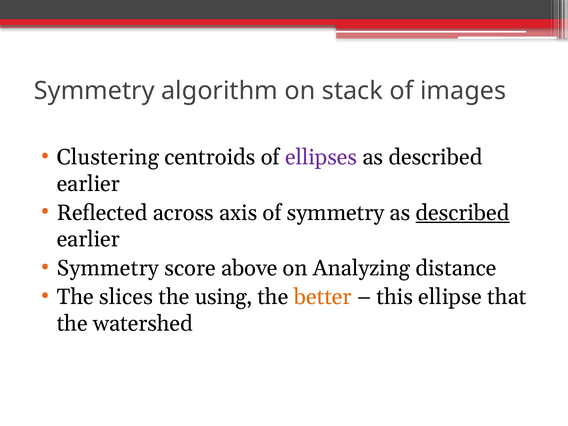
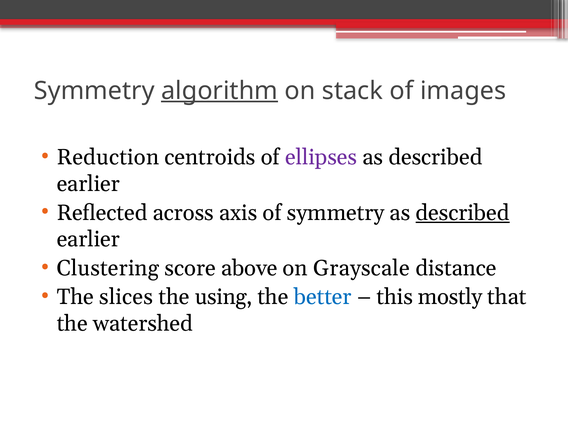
algorithm underline: none -> present (220, 91)
Clustering: Clustering -> Reduction (108, 157)
Symmetry: Symmetry -> Clustering (108, 268)
Analyzing: Analyzing -> Grayscale (361, 268)
better colour: orange -> blue (323, 297)
ellipse: ellipse -> mostly (450, 297)
